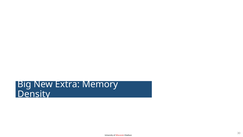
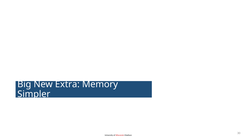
Density: Density -> Simpler (34, 94)
